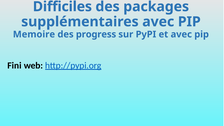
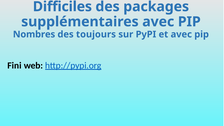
Memoire: Memoire -> Nombres (34, 34)
progress: progress -> toujours (96, 34)
